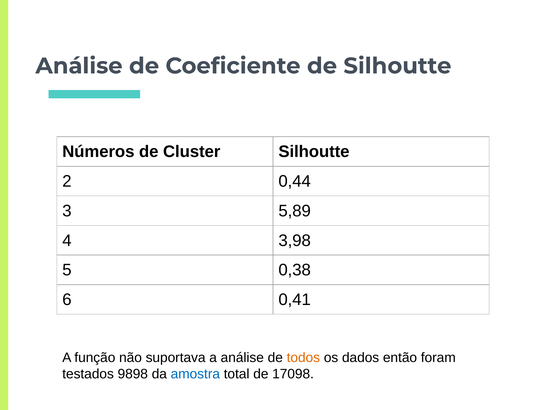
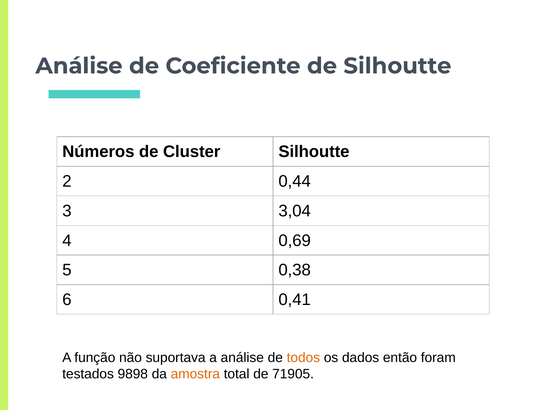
5,89: 5,89 -> 3,04 (295, 211)
3,98: 3,98 -> 0,69 (295, 240)
amostra colour: blue -> orange (195, 374)
17098: 17098 -> 71905 (293, 374)
